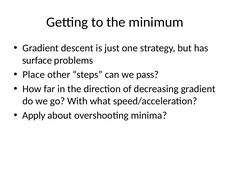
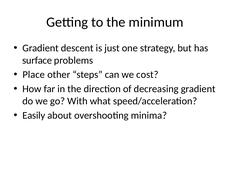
pass: pass -> cost (147, 75)
Apply: Apply -> Easily (34, 116)
